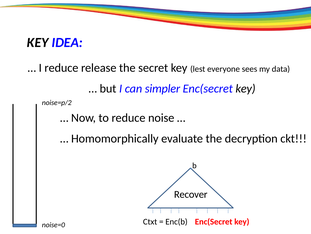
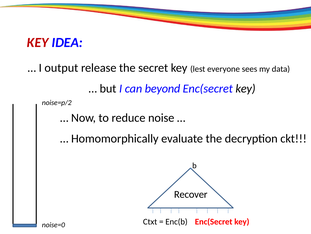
KEY colour: black -> red (38, 42)
I reduce: reduce -> output (61, 68)
simpler: simpler -> beyond (163, 88)
